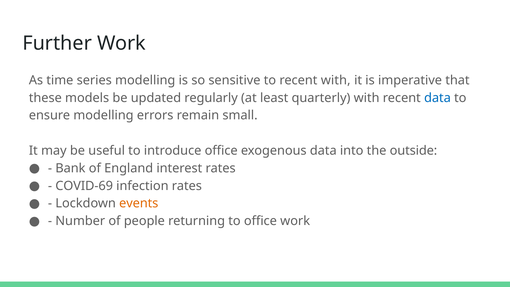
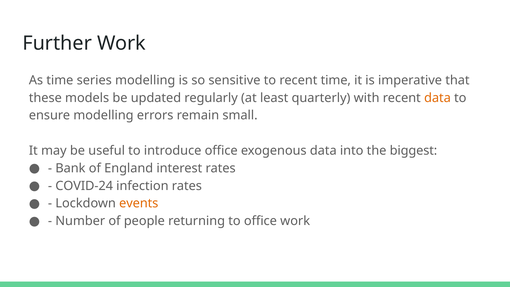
recent with: with -> time (336, 80)
data colour: blue -> orange (437, 98)
outside: outside -> biggest (413, 151)
COVID-69: COVID-69 -> COVID-24 (84, 186)
